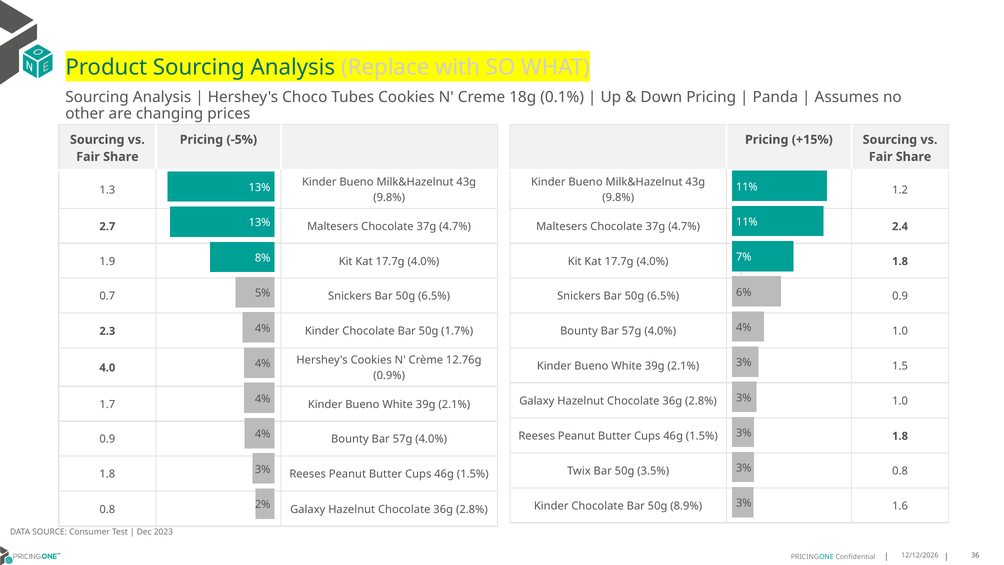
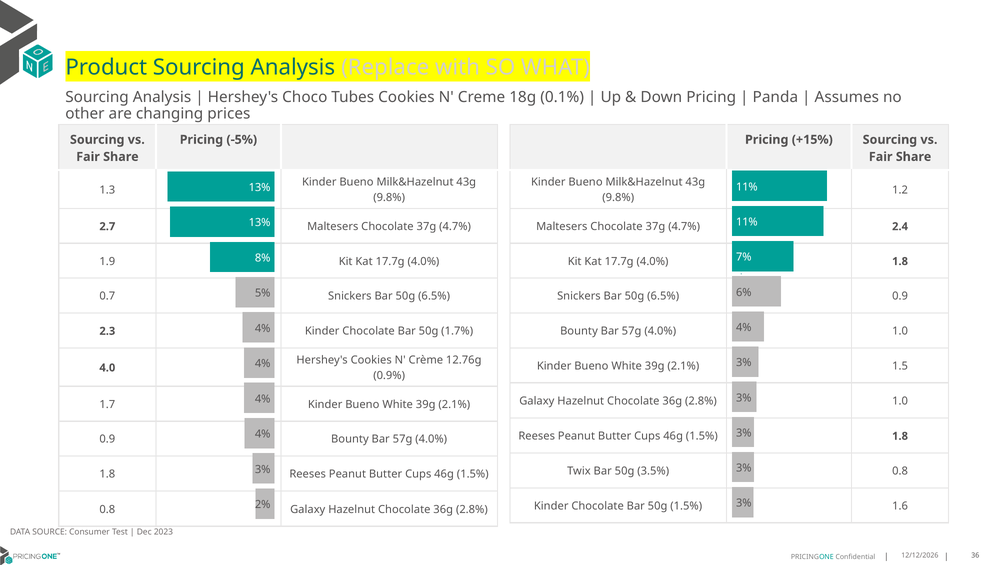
50g 8.9%: 8.9% -> 1.5% (686, 506)
